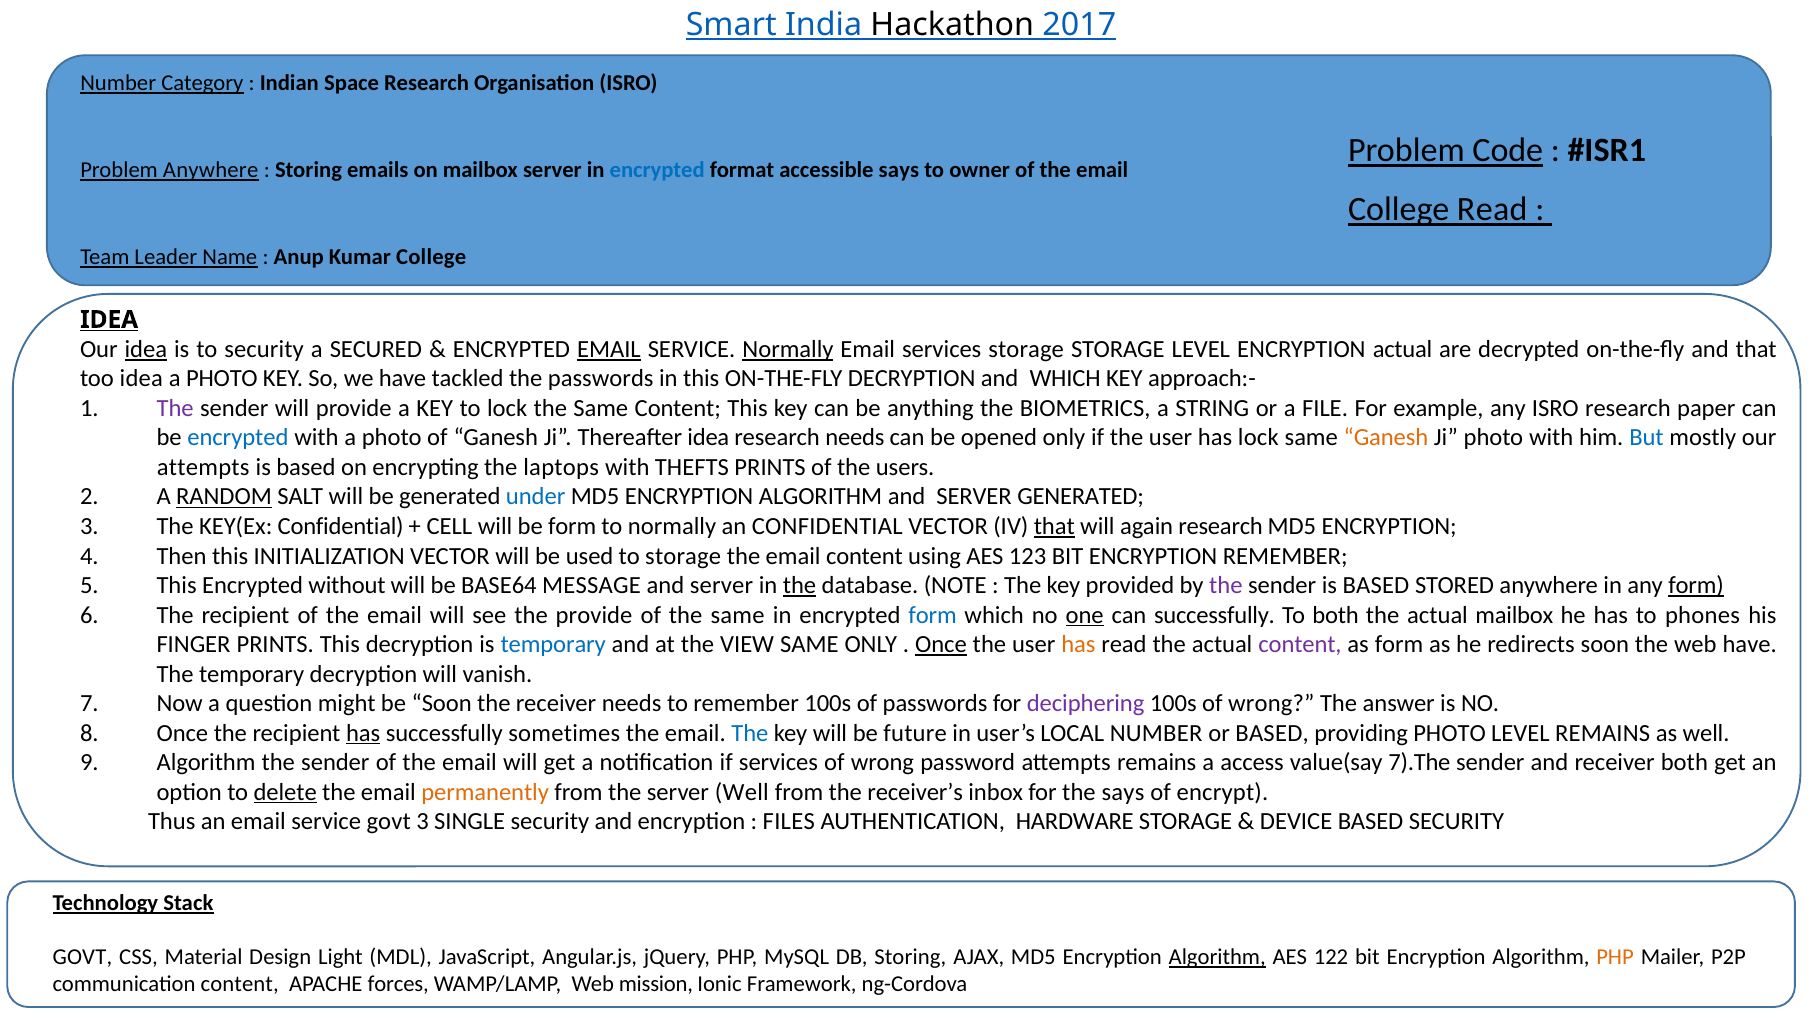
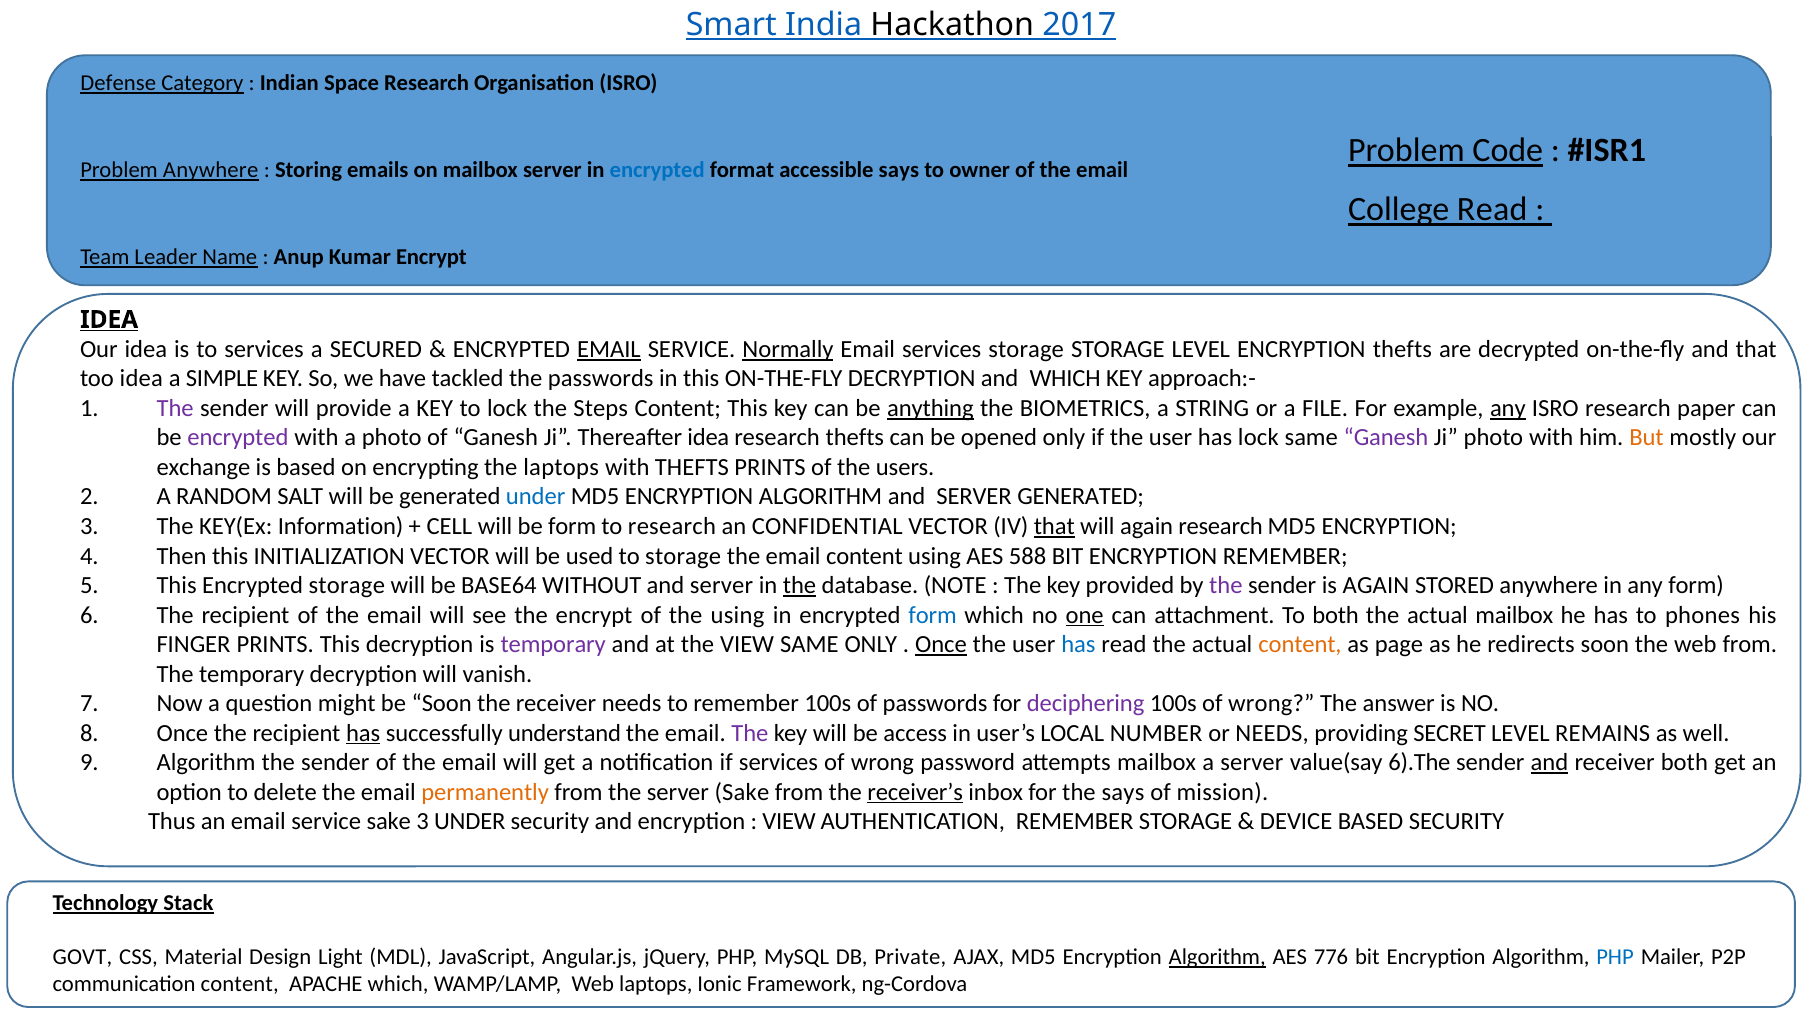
Number: Number -> Defense (118, 83)
Kumar College: College -> Encrypt (431, 257)
idea underline: present -> none (146, 349)
to security: security -> services (264, 349)
ENCRYPTION actual: actual -> thefts (1402, 349)
PHOTO: PHOTO -> SIMPLE (222, 379)
lock the Same: Same -> Steps (601, 408)
anything underline: none -> present (930, 408)
any underline: none -> present (1508, 408)
encrypted colour: blue -> purple (238, 438)
research needs: needs -> thefts (855, 438)
Ganesh colour: orange -> purple (1386, 438)
But colour: blue -> orange (1646, 438)
attempts: attempts -> exchange (203, 468)
RANDOM underline: present -> none (224, 497)
KEY(Ex Confidential: Confidential -> Information (341, 527)
to normally: normally -> research (672, 527)
123: 123 -> 588 (1028, 556)
Encrypted without: without -> storage (347, 586)
MESSAGE: MESSAGE -> WITHOUT (592, 586)
sender is BASED: BASED -> AGAIN (1376, 586)
form underline: present -> none (1696, 586)
the provide: provide -> encrypt (594, 615)
of the same: same -> using (738, 615)
can successfully: successfully -> attachment (1214, 615)
temporary colour: blue -> purple (553, 645)
has colour: orange -> blue (1078, 645)
content colour: purple -> orange (1300, 645)
as form: form -> page (1399, 645)
web have: have -> from (1750, 645)
sometimes: sometimes -> understand (565, 733)
The colour: blue -> purple (750, 733)
future: future -> access (915, 733)
or BASED: BASED -> NEEDS (1272, 733)
providing PHOTO: PHOTO -> SECRET (1450, 733)
attempts remains: remains -> mailbox (1157, 763)
a access: access -> server (1252, 763)
7).The: 7).The -> 6).The (1419, 763)
and underline: none -> present (1549, 763)
delete underline: present -> none (285, 793)
server Well: Well -> Sake (742, 793)
receiver’s underline: none -> present (915, 793)
encrypt: encrypt -> mission (1222, 793)
service govt: govt -> sake (389, 822)
3 SINGLE: SINGLE -> UNDER (470, 822)
FILES: FILES -> VIEW (789, 822)
AUTHENTICATION HARDWARE: HARDWARE -> REMEMBER (1075, 822)
DB Storing: Storing -> Private (910, 958)
122: 122 -> 776 (1331, 958)
PHP colour: orange -> blue (1615, 958)
APACHE forces: forces -> which (398, 985)
Web mission: mission -> laptops (656, 985)
